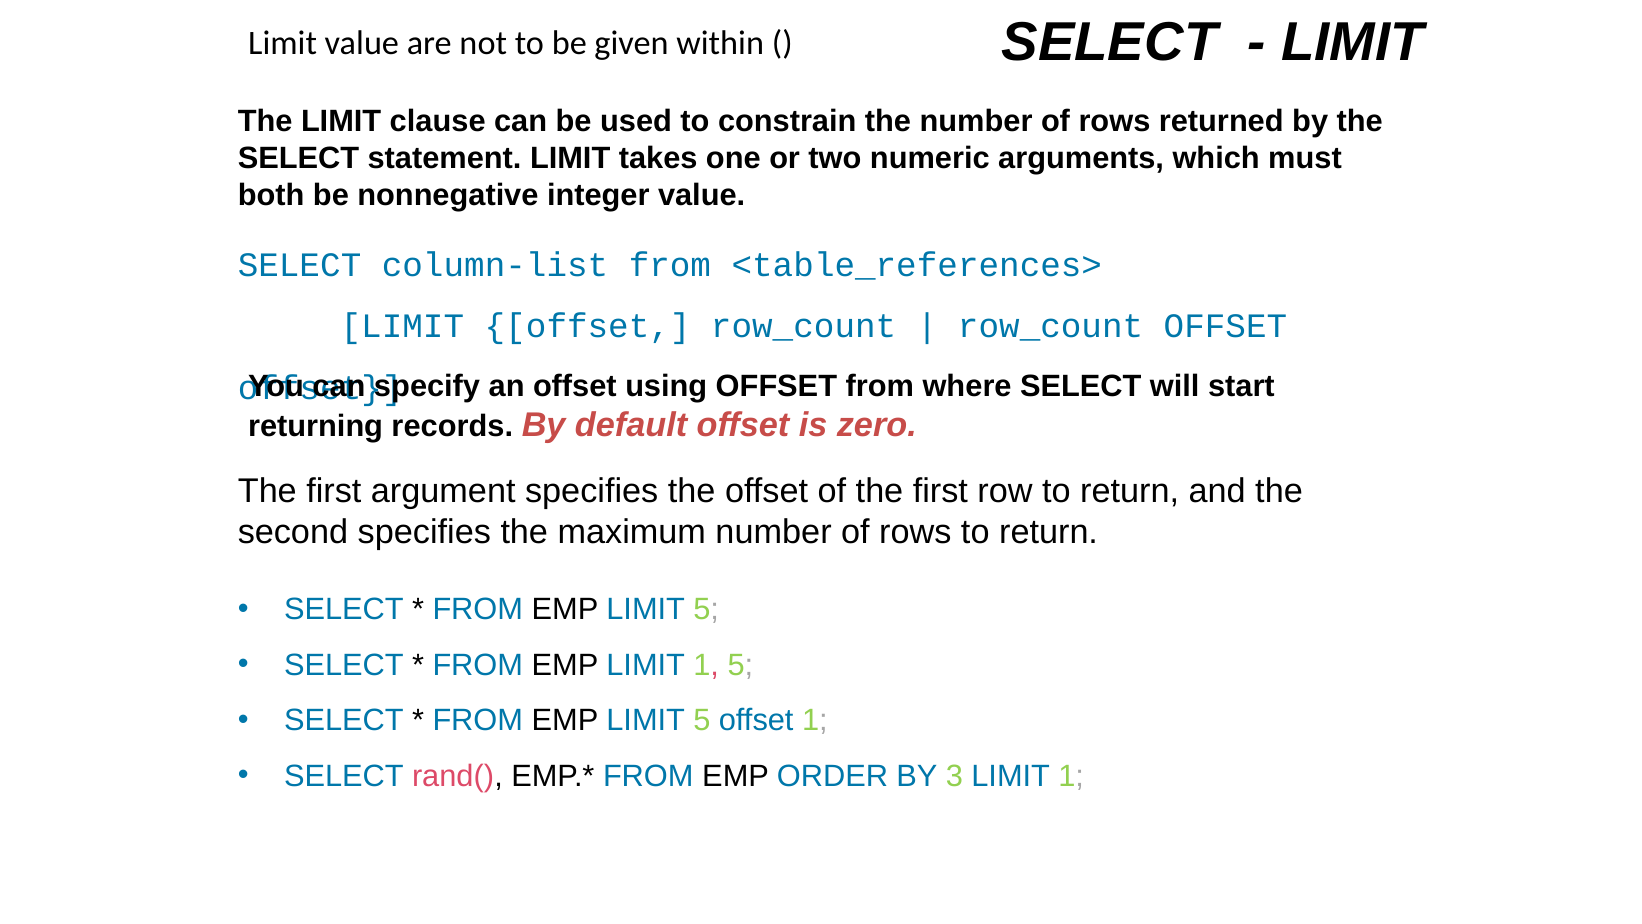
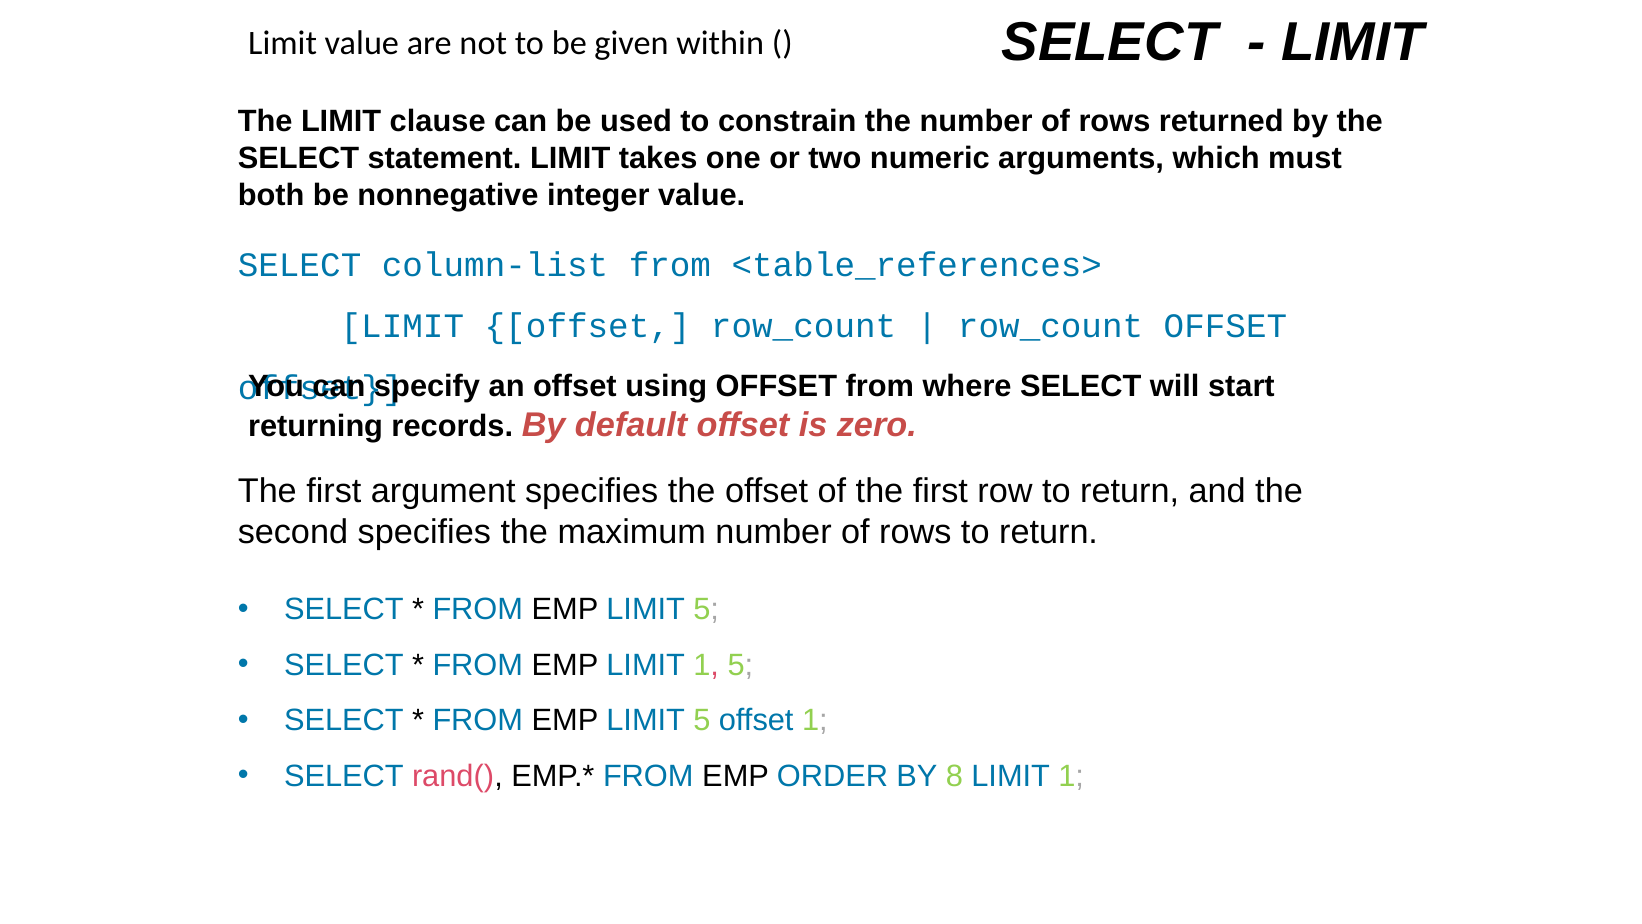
3: 3 -> 8 (955, 776)
